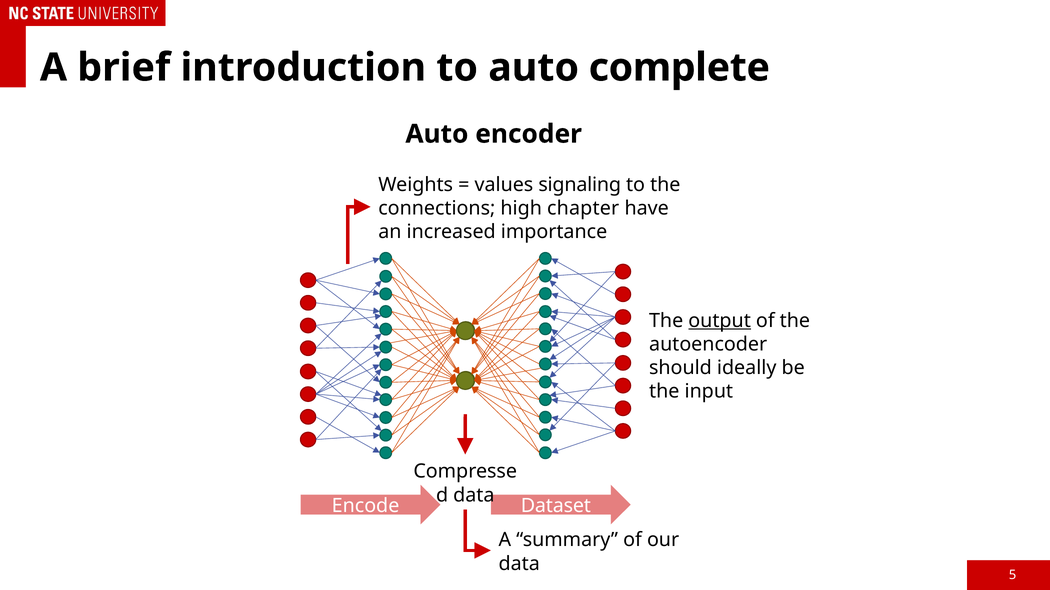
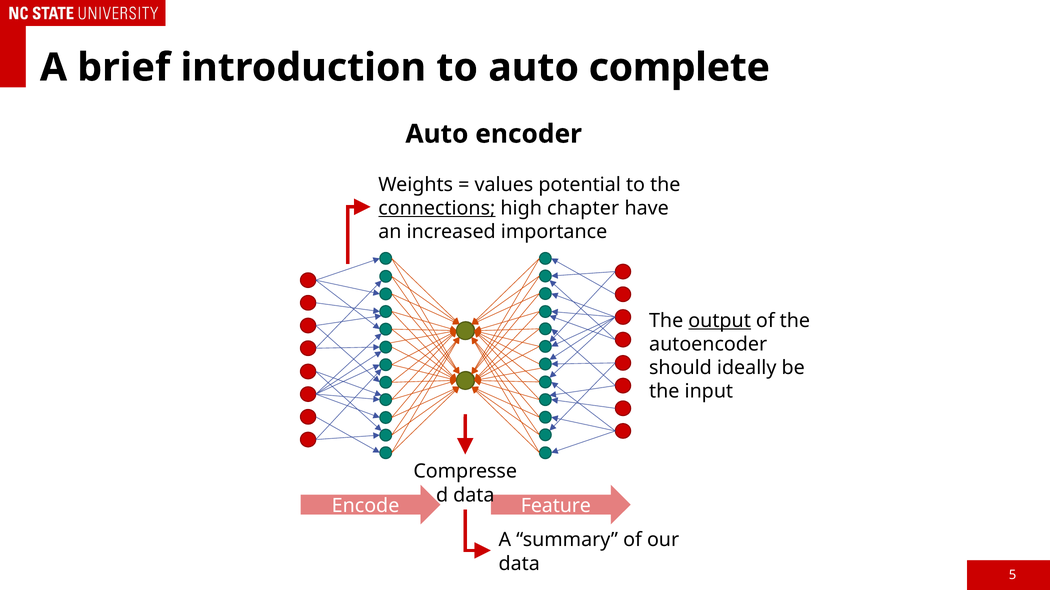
signaling: signaling -> potential (580, 185)
connections underline: none -> present (437, 208)
Dataset: Dataset -> Feature (556, 506)
